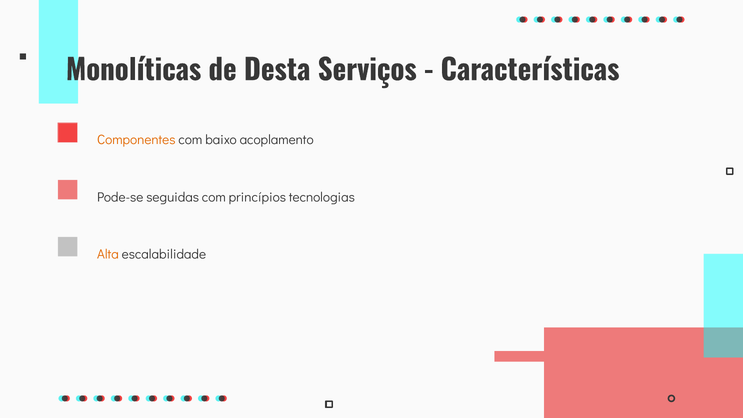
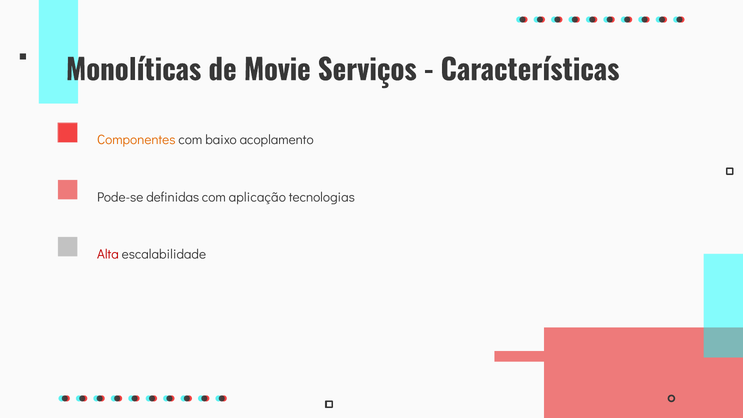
Desta: Desta -> Movie (277, 71)
seguidas: seguidas -> definidas (173, 197)
princípios: princípios -> aplicação (257, 197)
Alta colour: orange -> red (108, 254)
